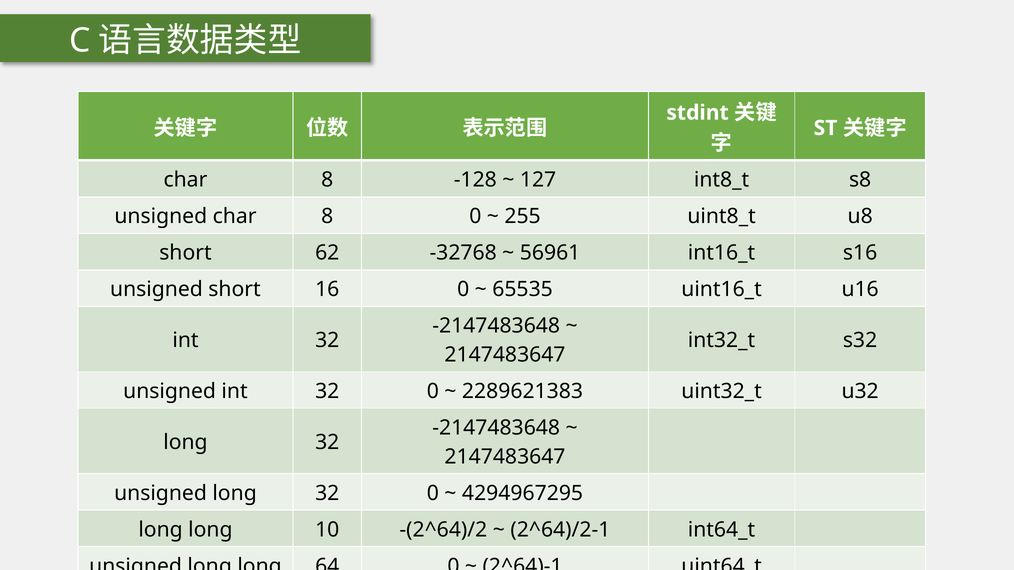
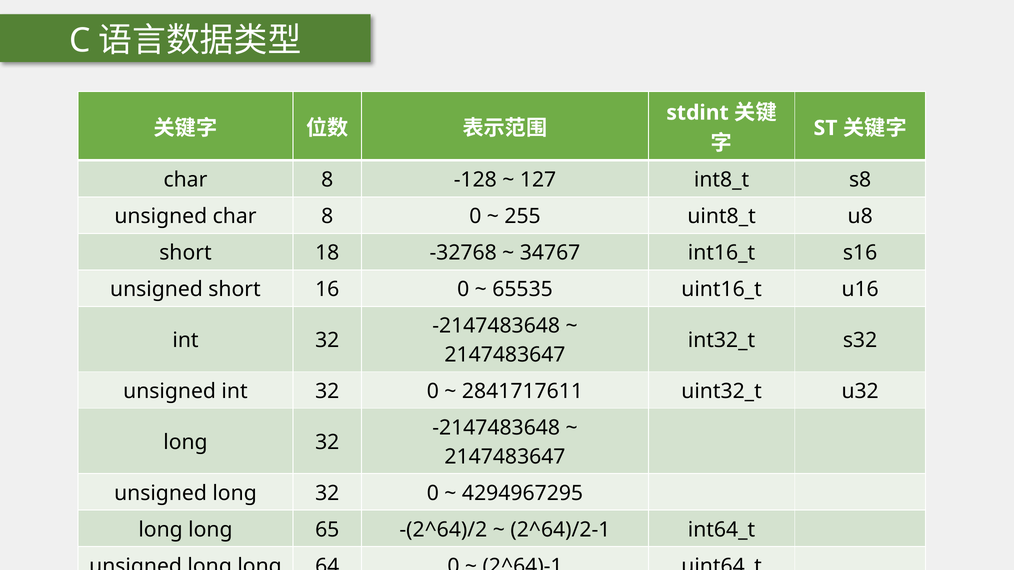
62: 62 -> 18 (327, 253)
56961: 56961 -> 34767 (550, 253)
2289621383: 2289621383 -> 2841717611 (523, 392)
10: 10 -> 65 (327, 530)
